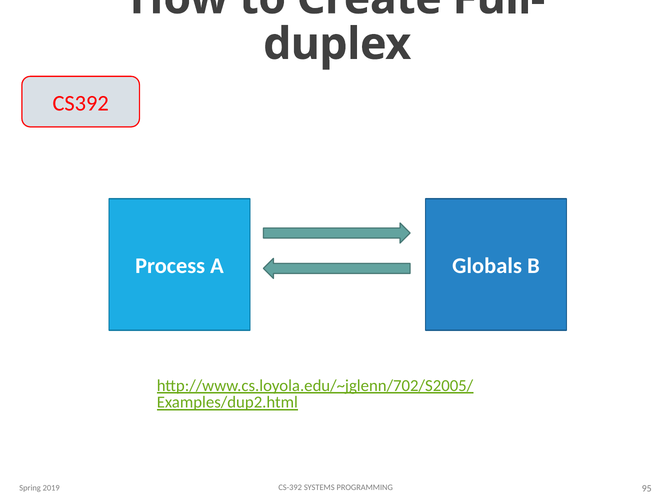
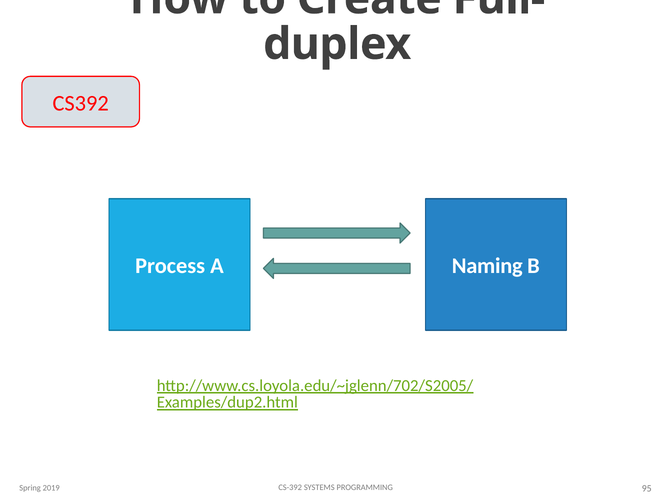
Globals: Globals -> Naming (487, 266)
